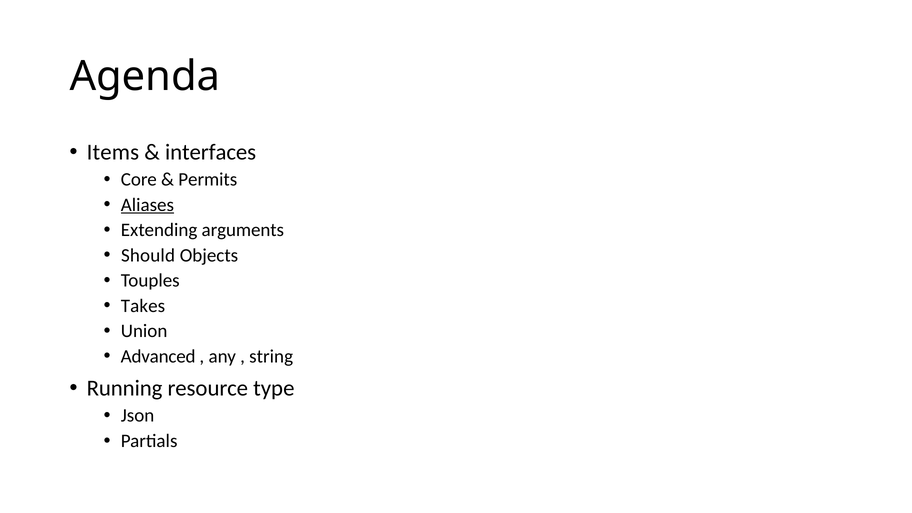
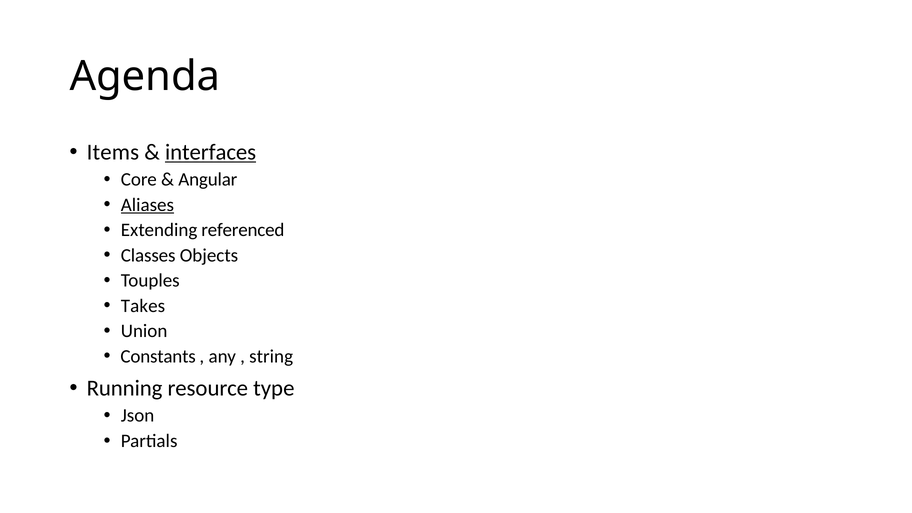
interfaces underline: none -> present (211, 152)
Permits: Permits -> Angular (208, 179)
arguments: arguments -> referenced (243, 230)
Should: Should -> Classes (148, 255)
Advanced: Advanced -> Constants (158, 356)
